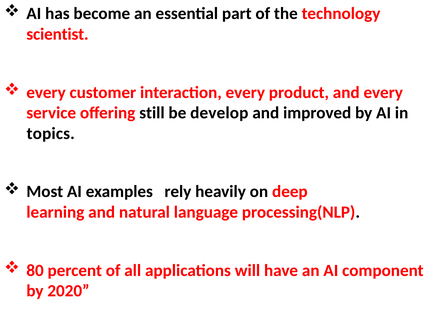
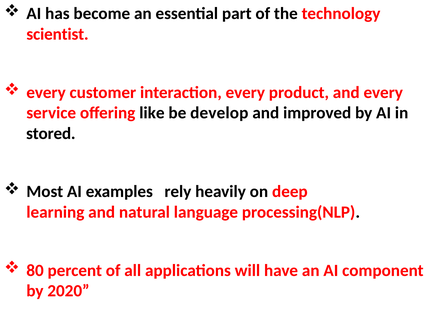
still: still -> like (152, 113)
topics: topics -> stored (51, 134)
